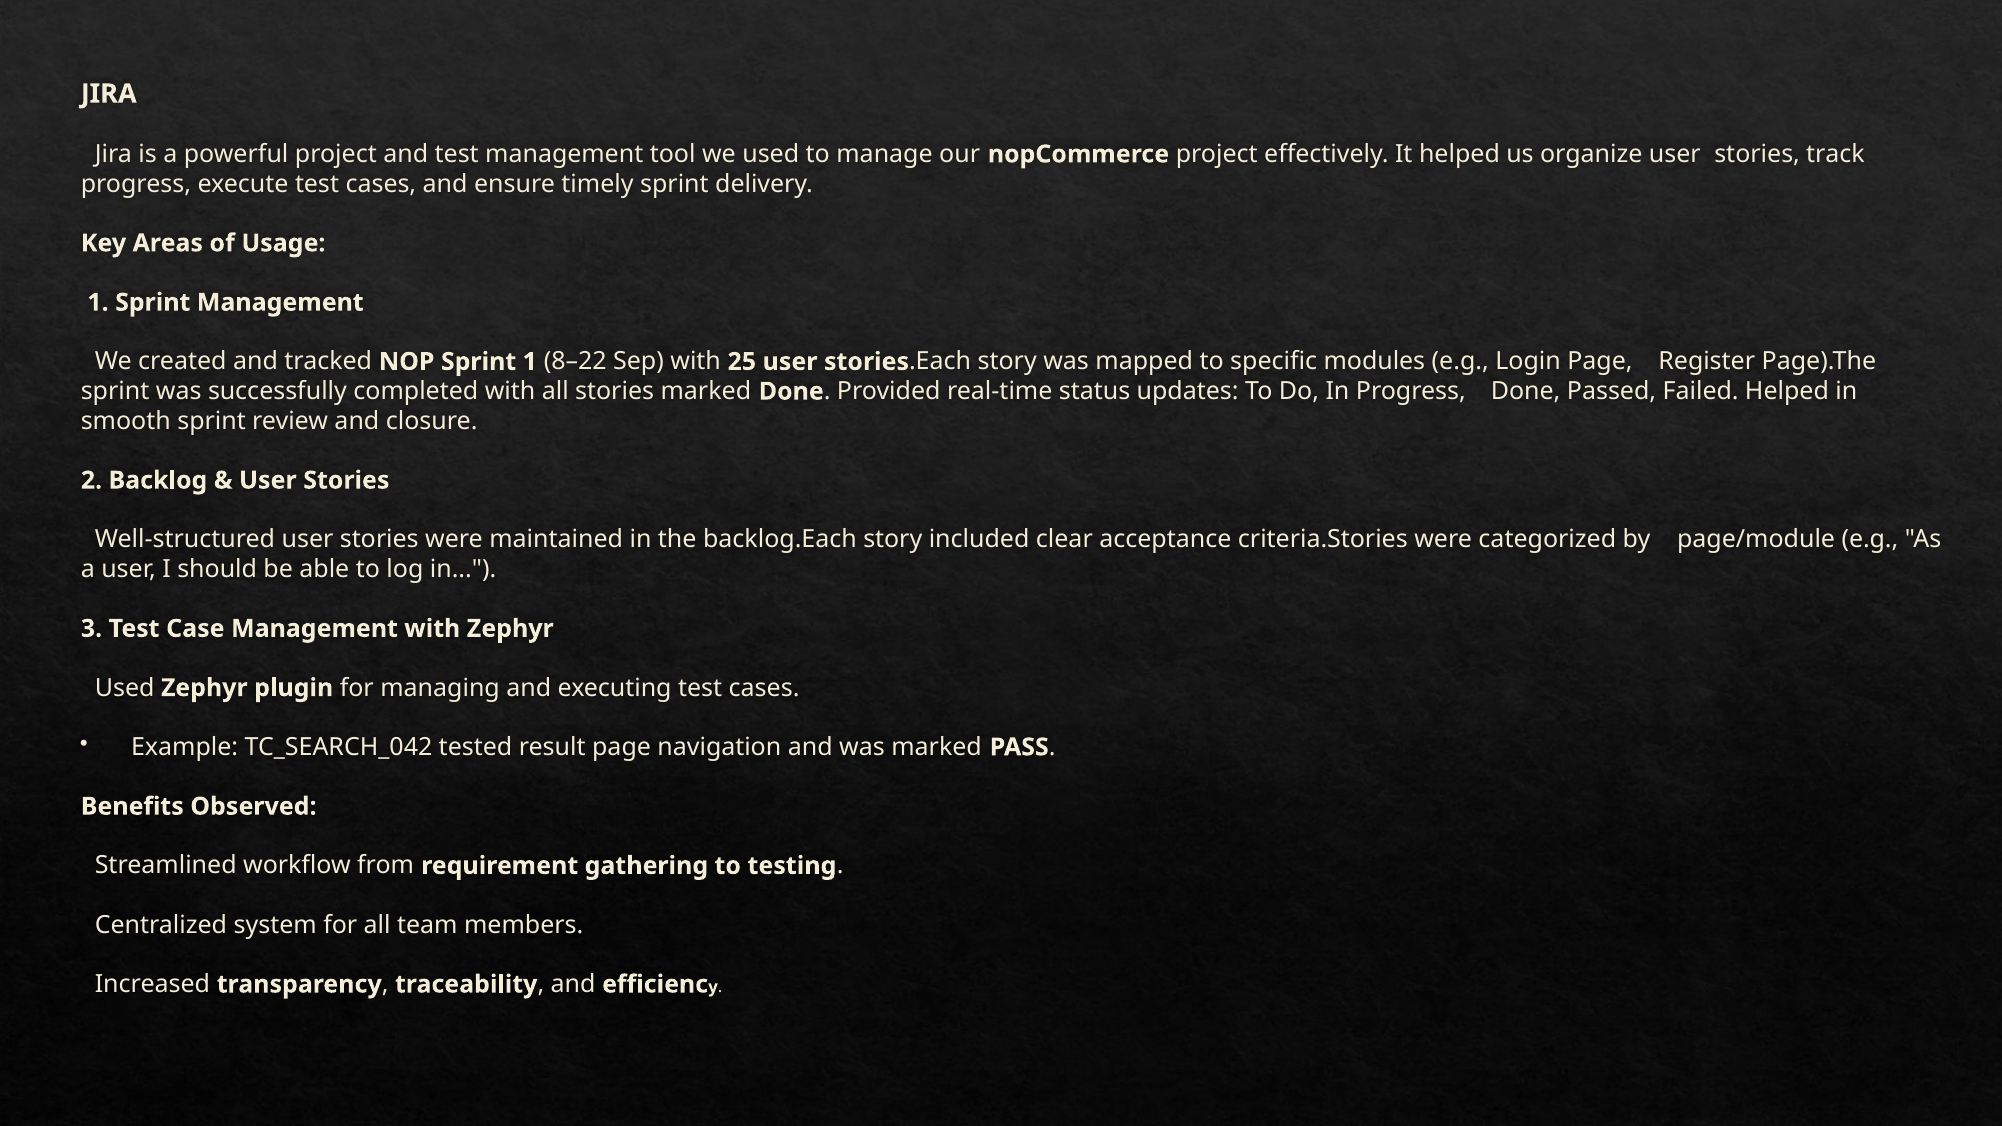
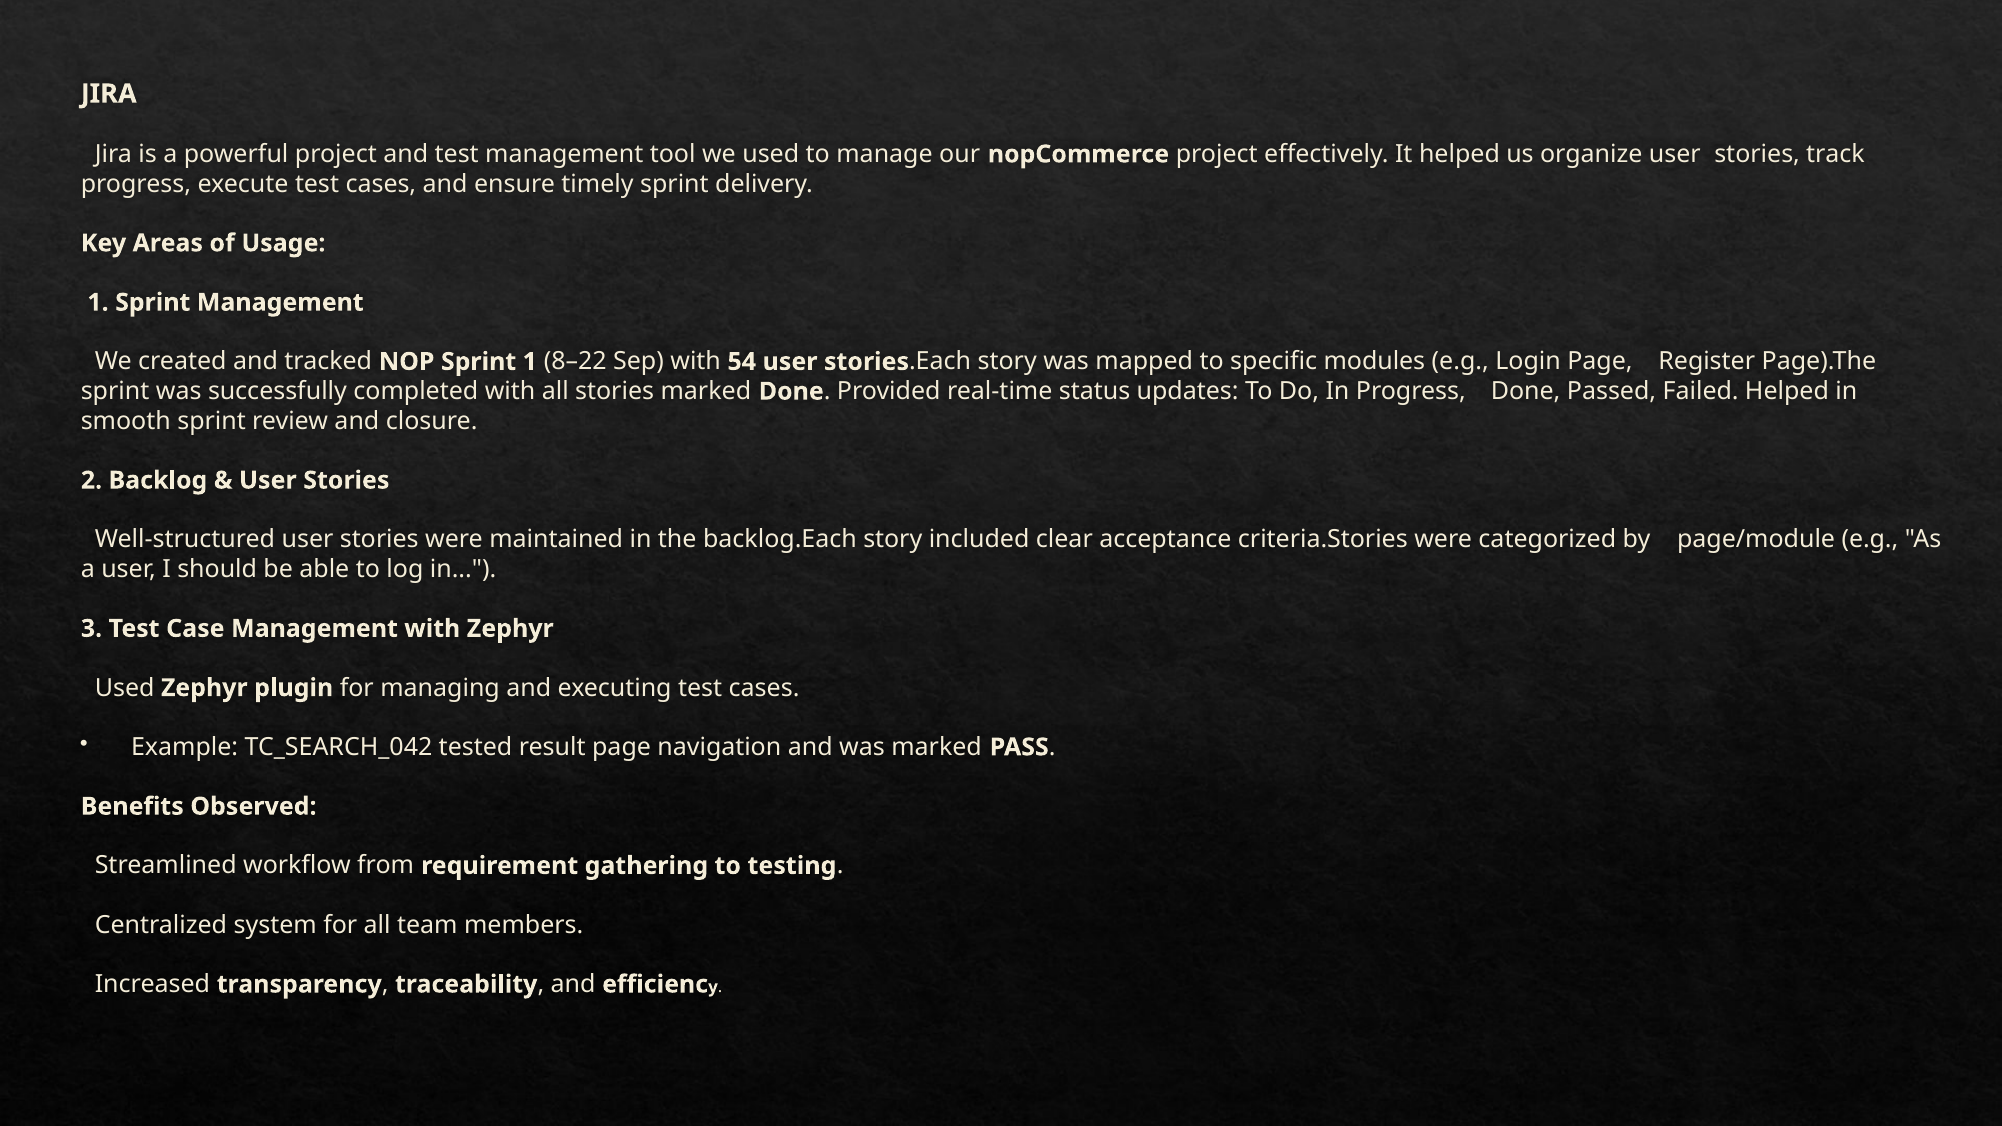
25: 25 -> 54 (742, 362)
